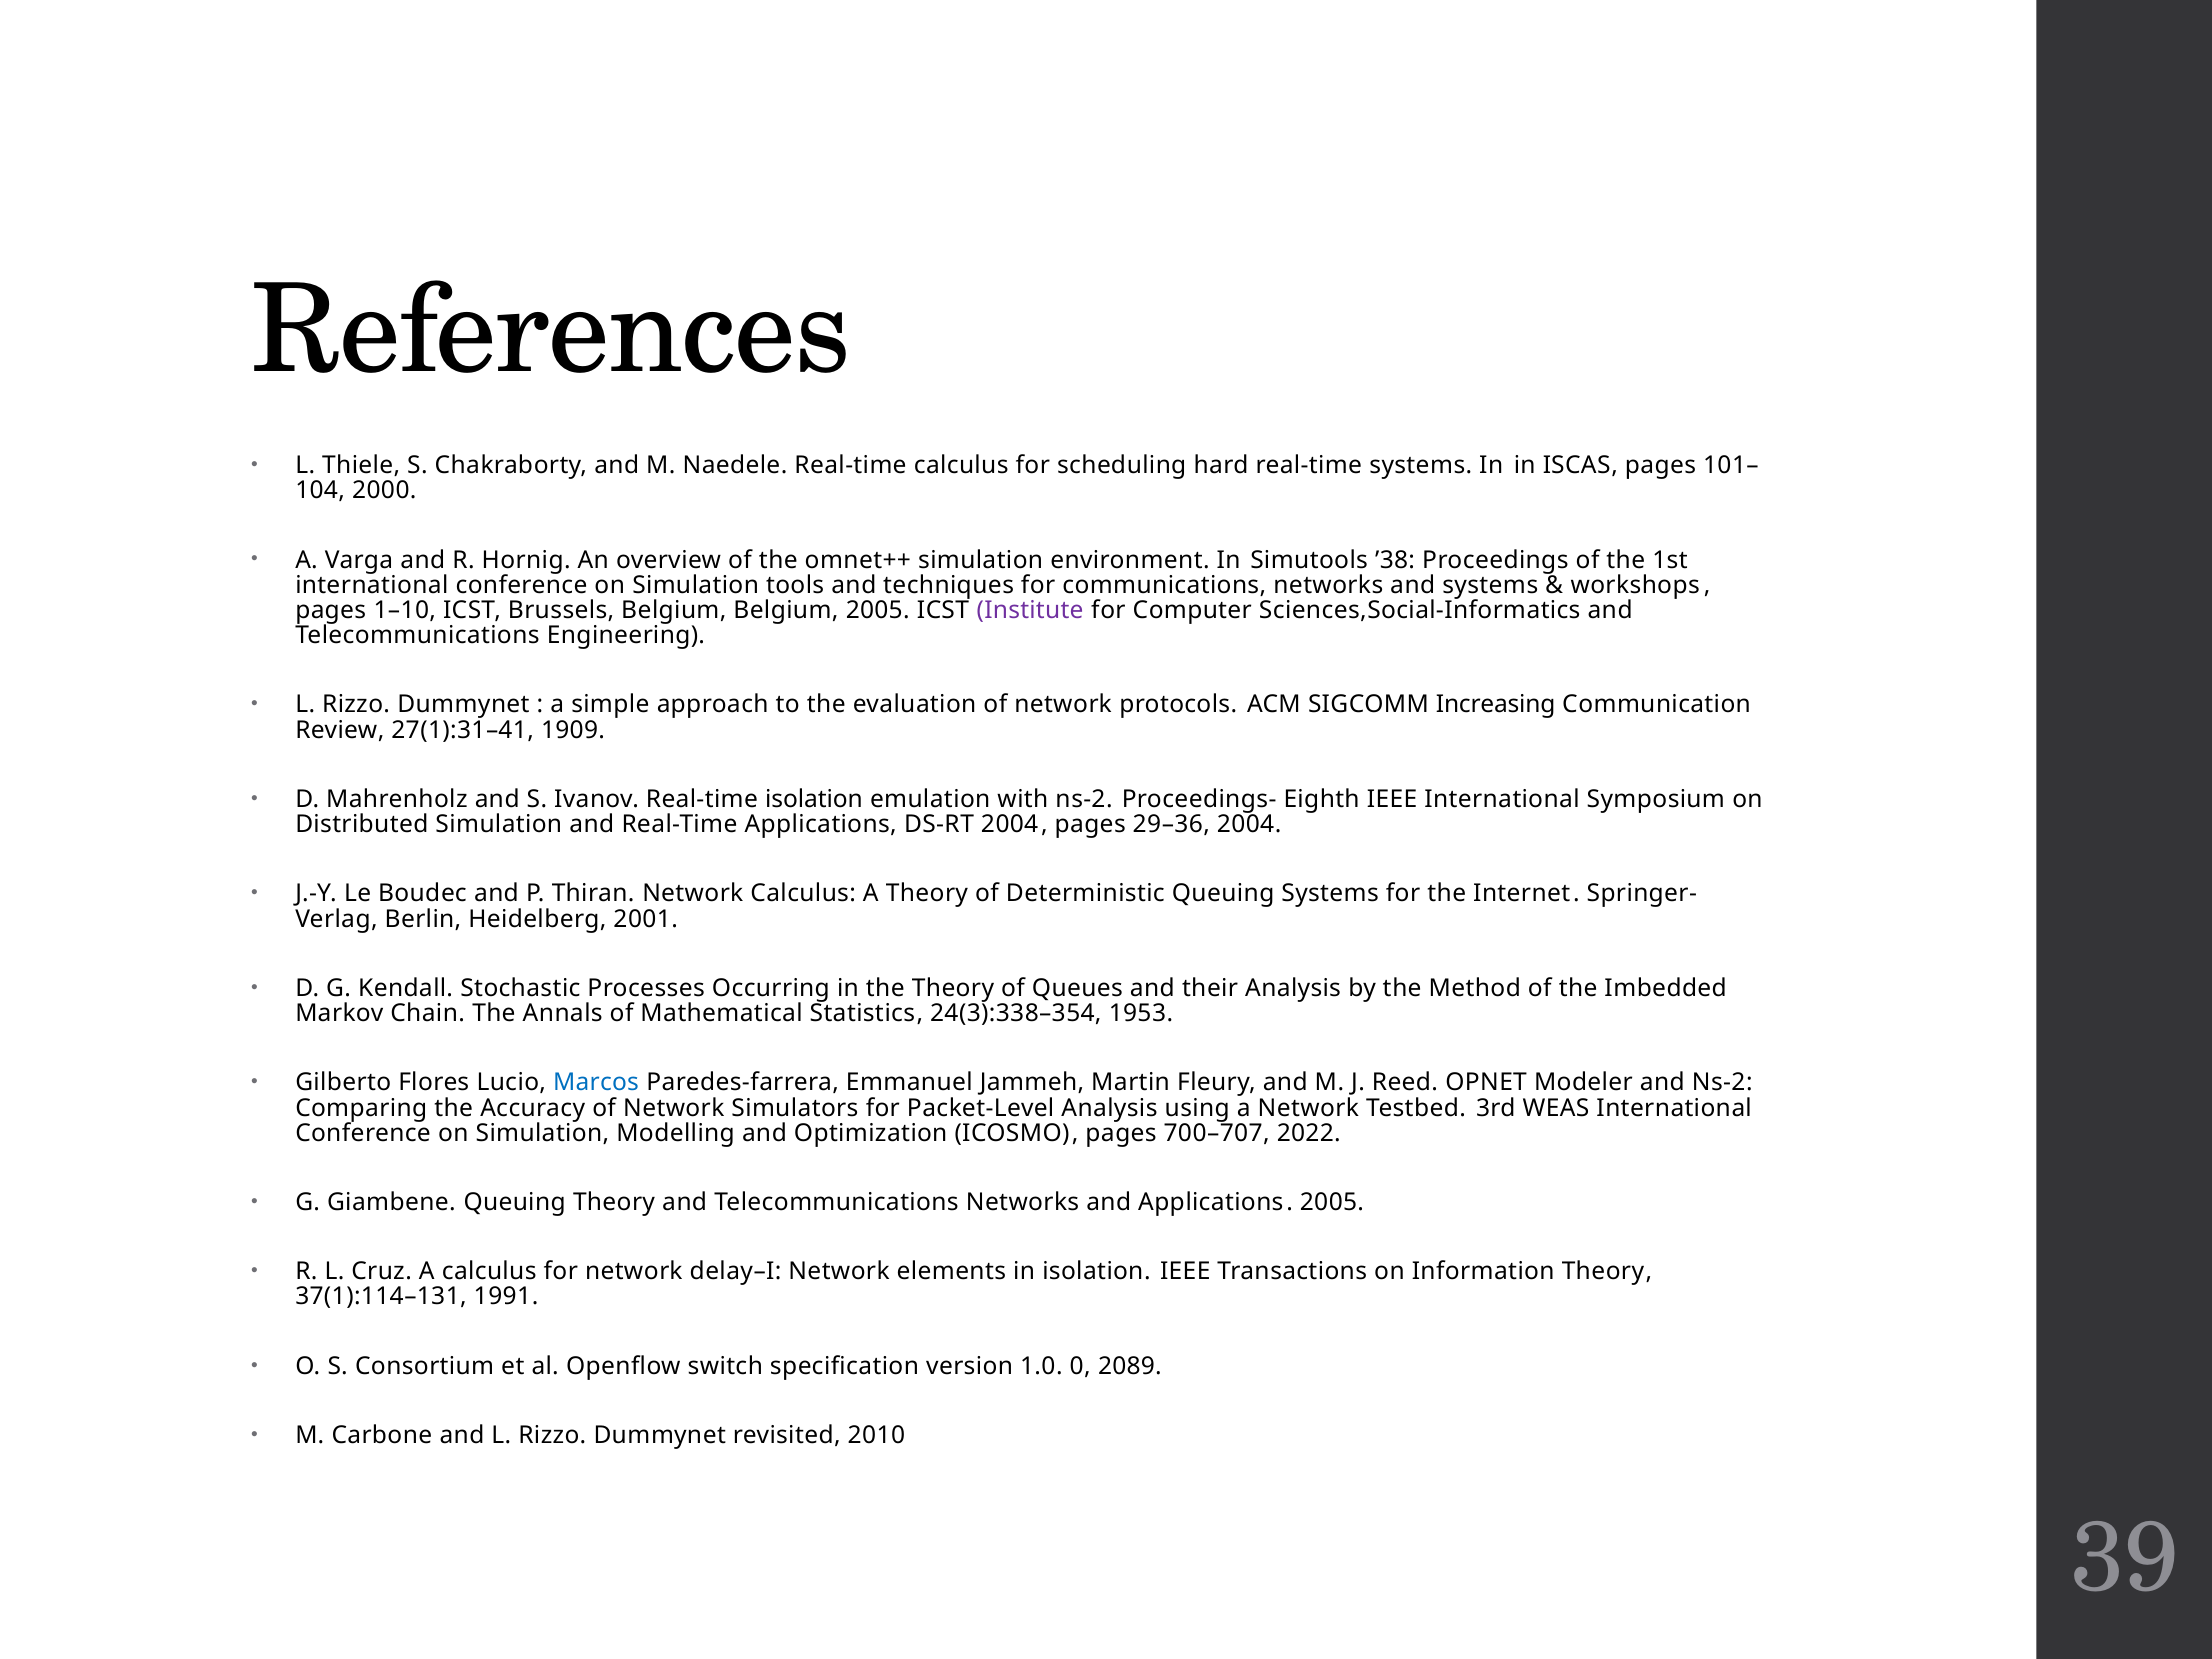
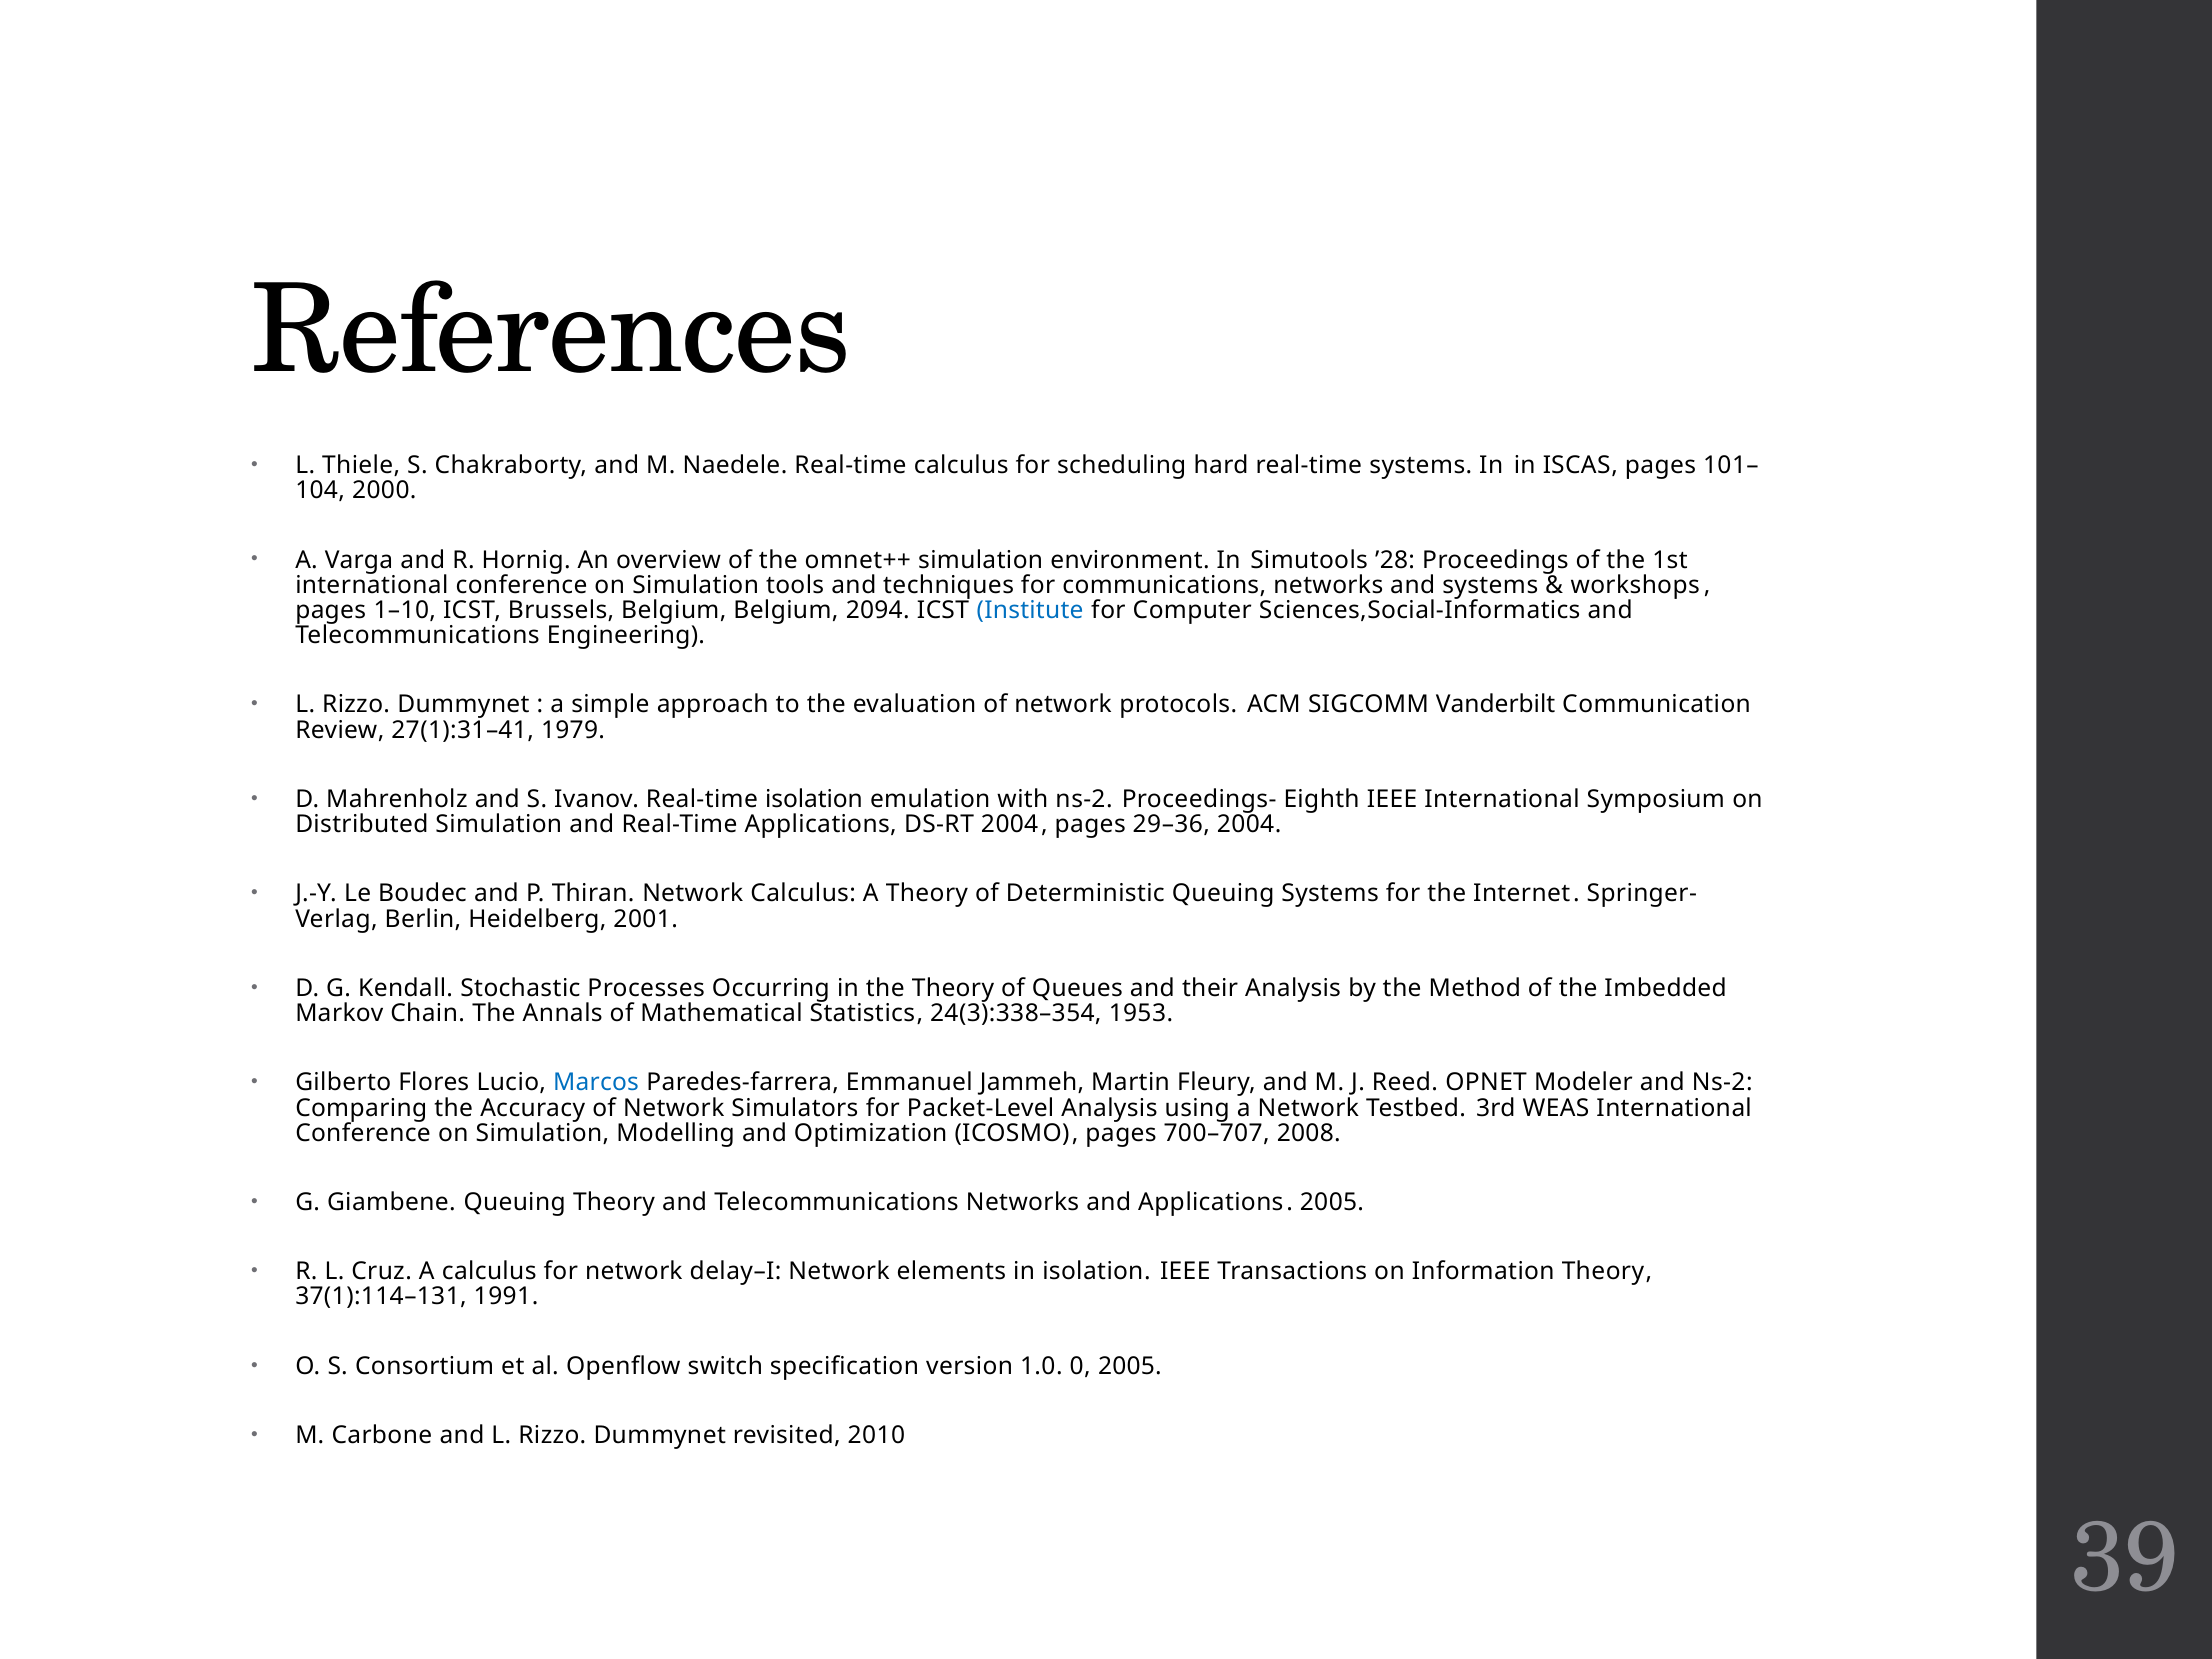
’38: ’38 -> ’28 (1395, 560)
Belgium 2005: 2005 -> 2094 (878, 610)
Institute colour: purple -> blue (1030, 610)
Increasing: Increasing -> Vanderbilt (1496, 705)
1909: 1909 -> 1979 (573, 730)
2022: 2022 -> 2008 (1309, 1133)
0 2089: 2089 -> 2005 (1130, 1366)
